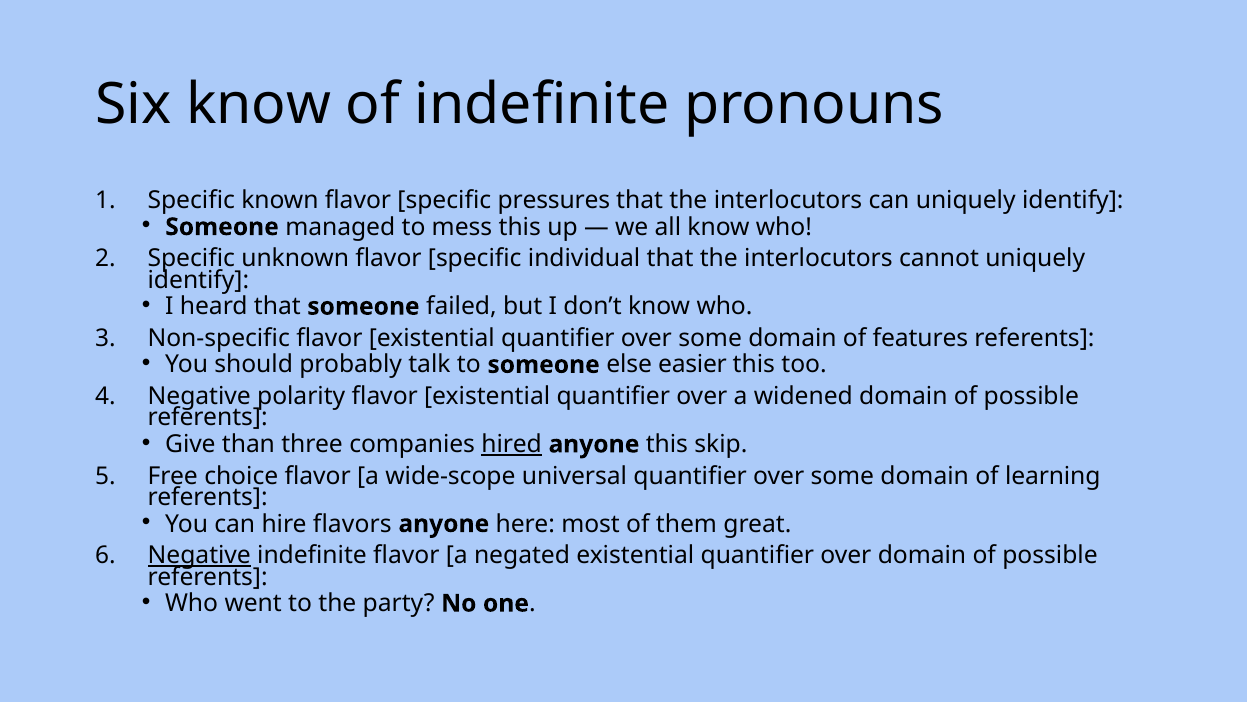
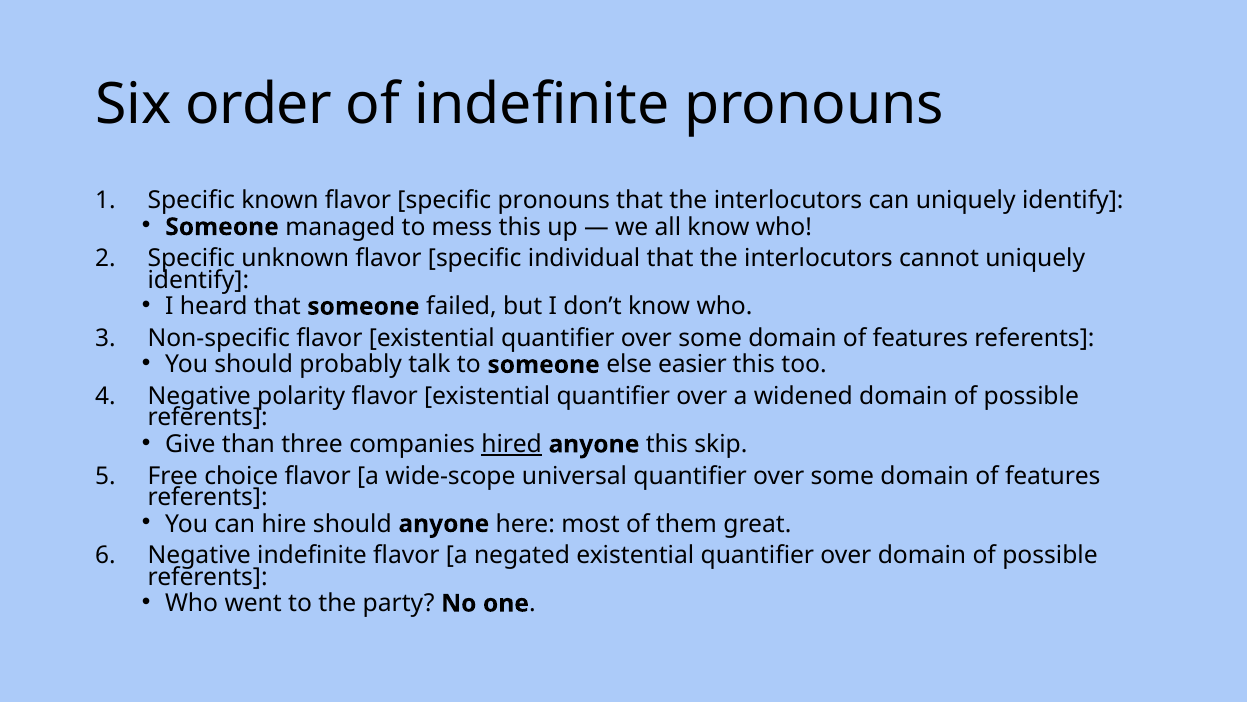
Six know: know -> order (259, 105)
specific pressures: pressures -> pronouns (554, 200)
learning: learning -> features (1053, 476)
hire flavors: flavors -> should (352, 523)
Negative underline: present -> none (199, 555)
